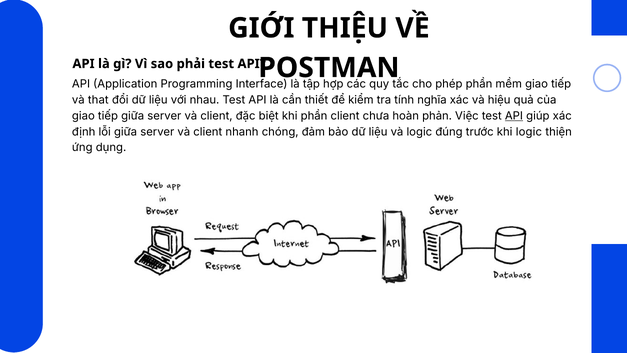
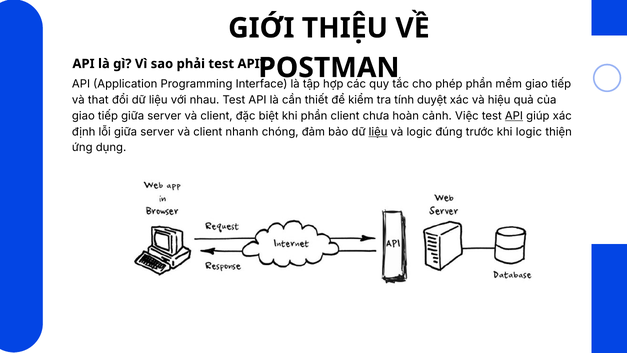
nghĩa: nghĩa -> duyệt (432, 100)
phản: phản -> cảnh (437, 116)
liệu underline: none -> present (378, 132)
